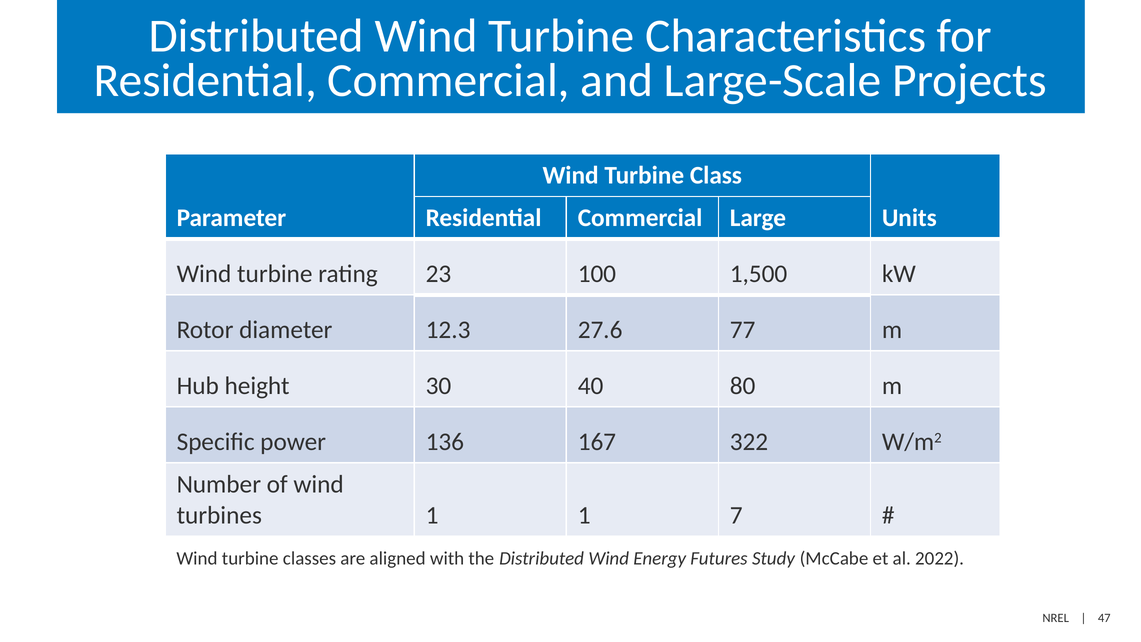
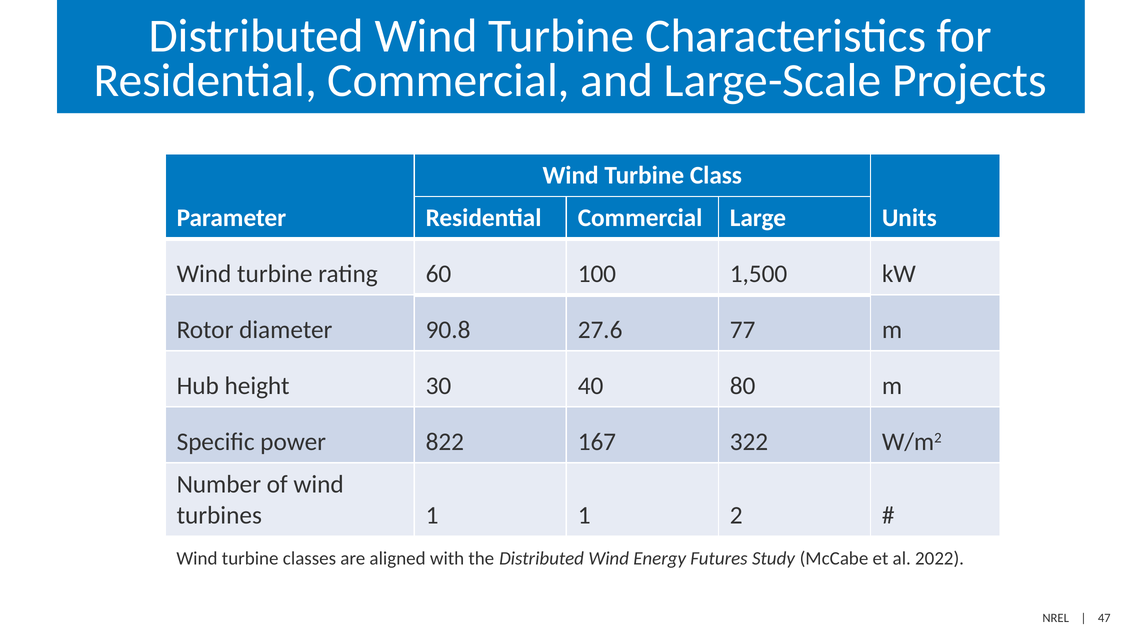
23: 23 -> 60 (439, 274)
12.3: 12.3 -> 90.8 (448, 330)
136: 136 -> 822 (445, 442)
7: 7 -> 2 (736, 515)
